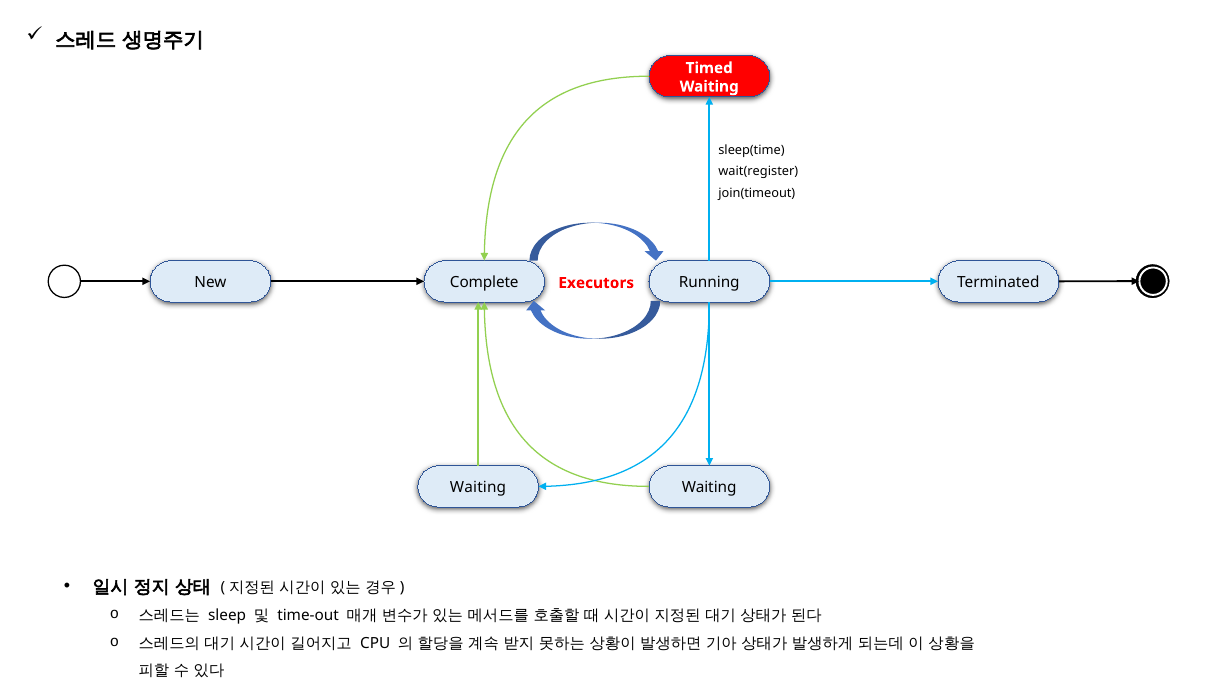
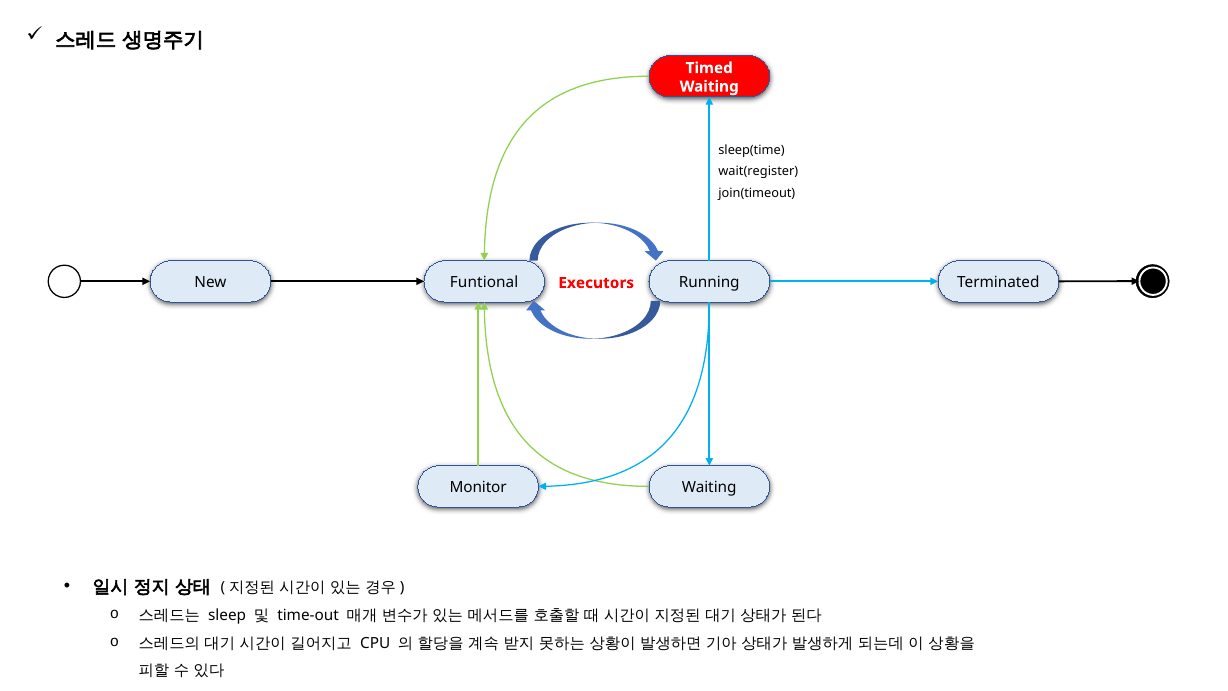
Complete: Complete -> Funtional (484, 282)
Waiting: Waiting -> Monitor (478, 487)
